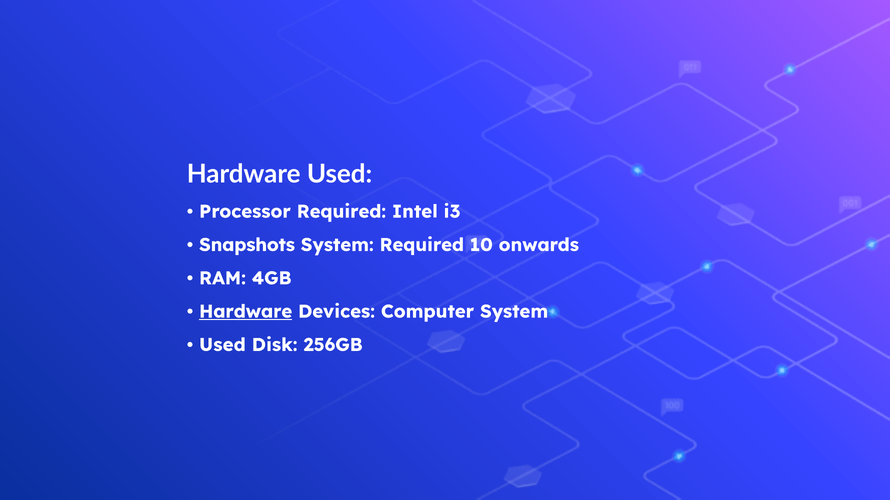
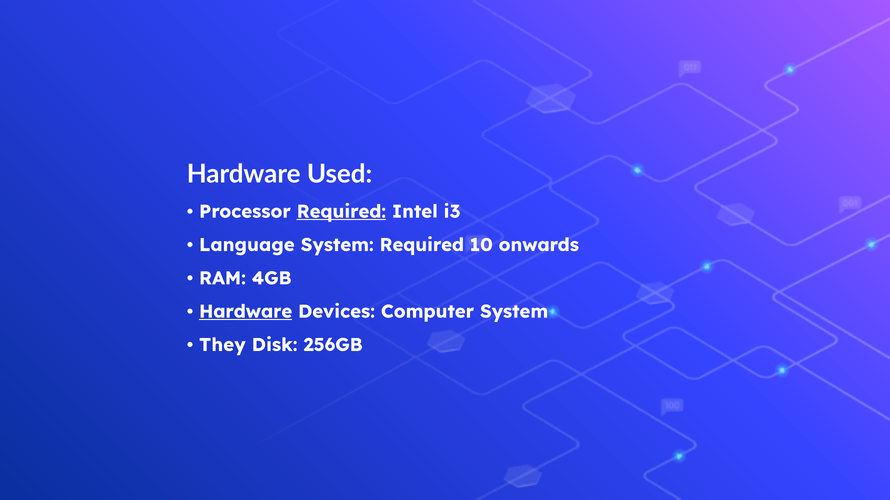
Required underline: none -> present (341, 212)
Snapshots: Snapshots -> Language (247, 245)
Used: Used -> They (222, 345)
